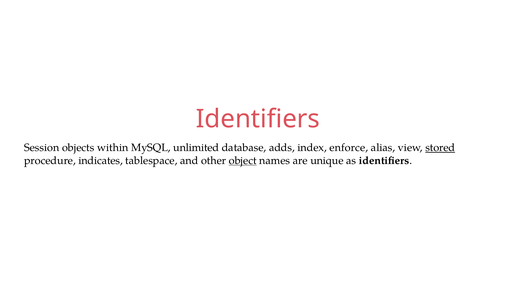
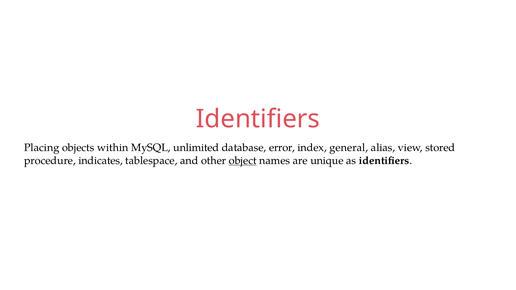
Session: Session -> Placing (42, 148)
adds: adds -> error (282, 148)
enforce: enforce -> general (349, 148)
stored underline: present -> none (440, 148)
